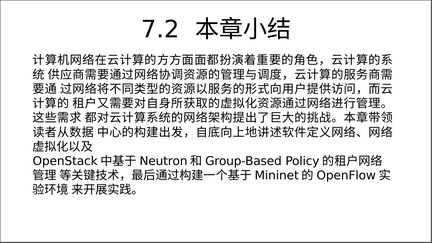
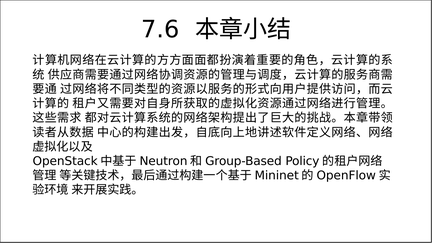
7.2: 7.2 -> 7.6 (160, 30)
